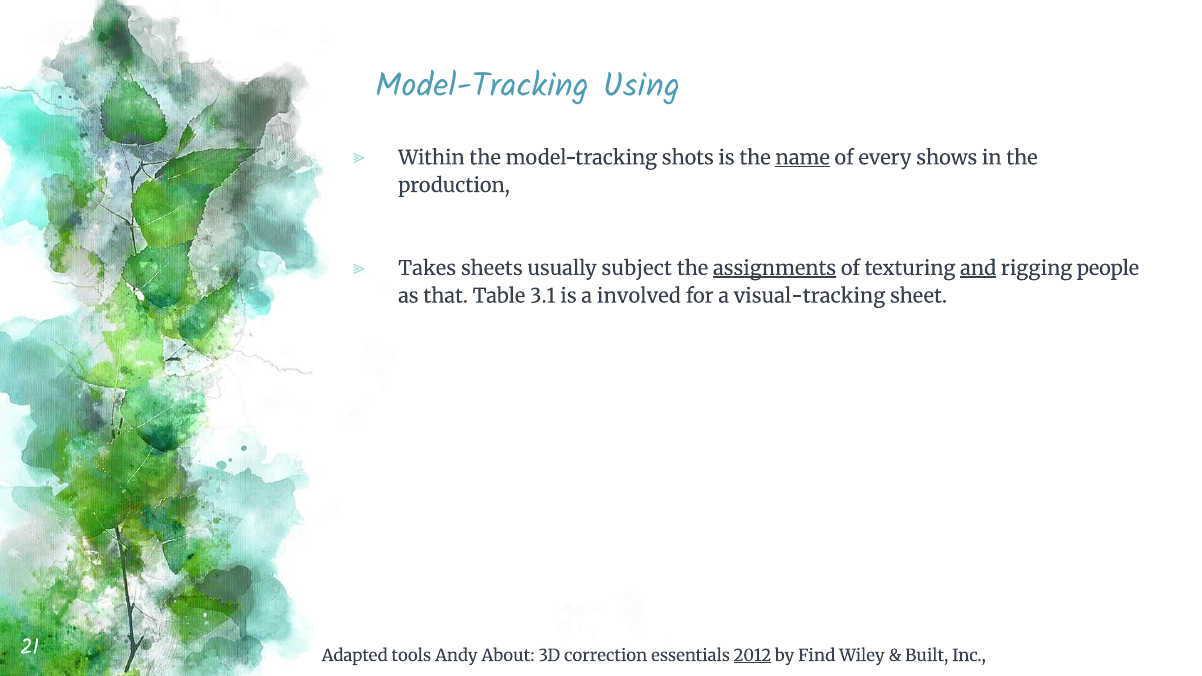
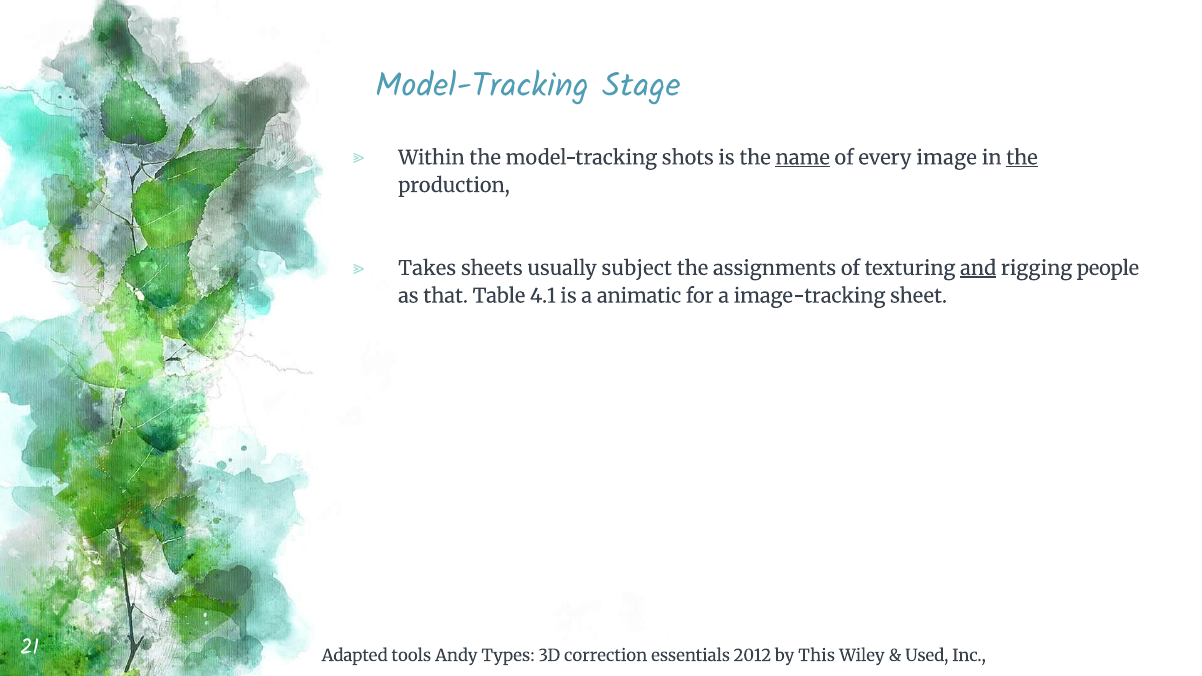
Using: Using -> Stage (641, 86)
shows: shows -> image (947, 158)
the underline: none -> present (1022, 158)
assignments underline: present -> none (775, 268)
3.1: 3.1 -> 4.1 (543, 296)
involved: involved -> animatic (639, 296)
visual-tracking: visual-tracking -> image-tracking (810, 296)
About: About -> Types (508, 656)
2012 underline: present -> none (752, 656)
Find: Find -> This (817, 656)
Built: Built -> Used (927, 656)
